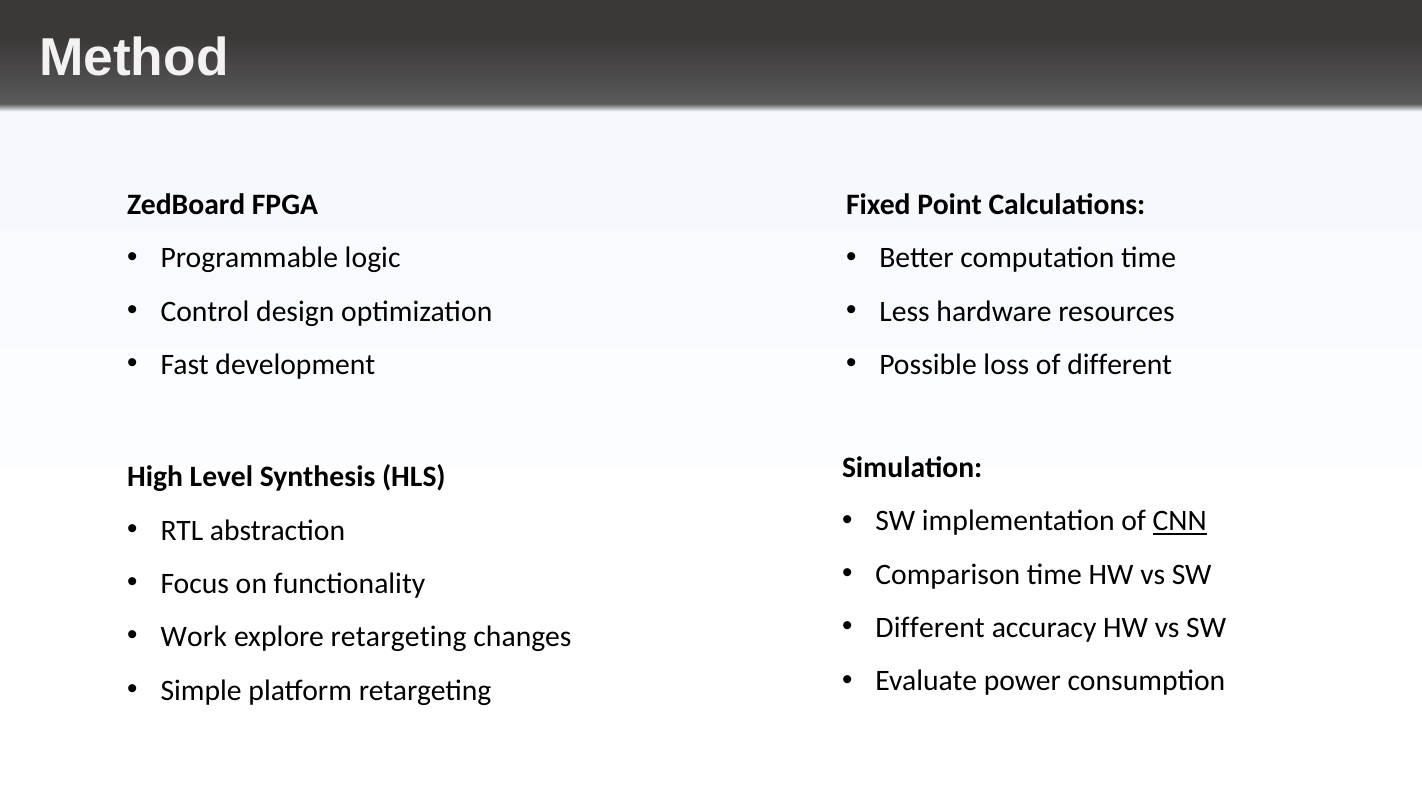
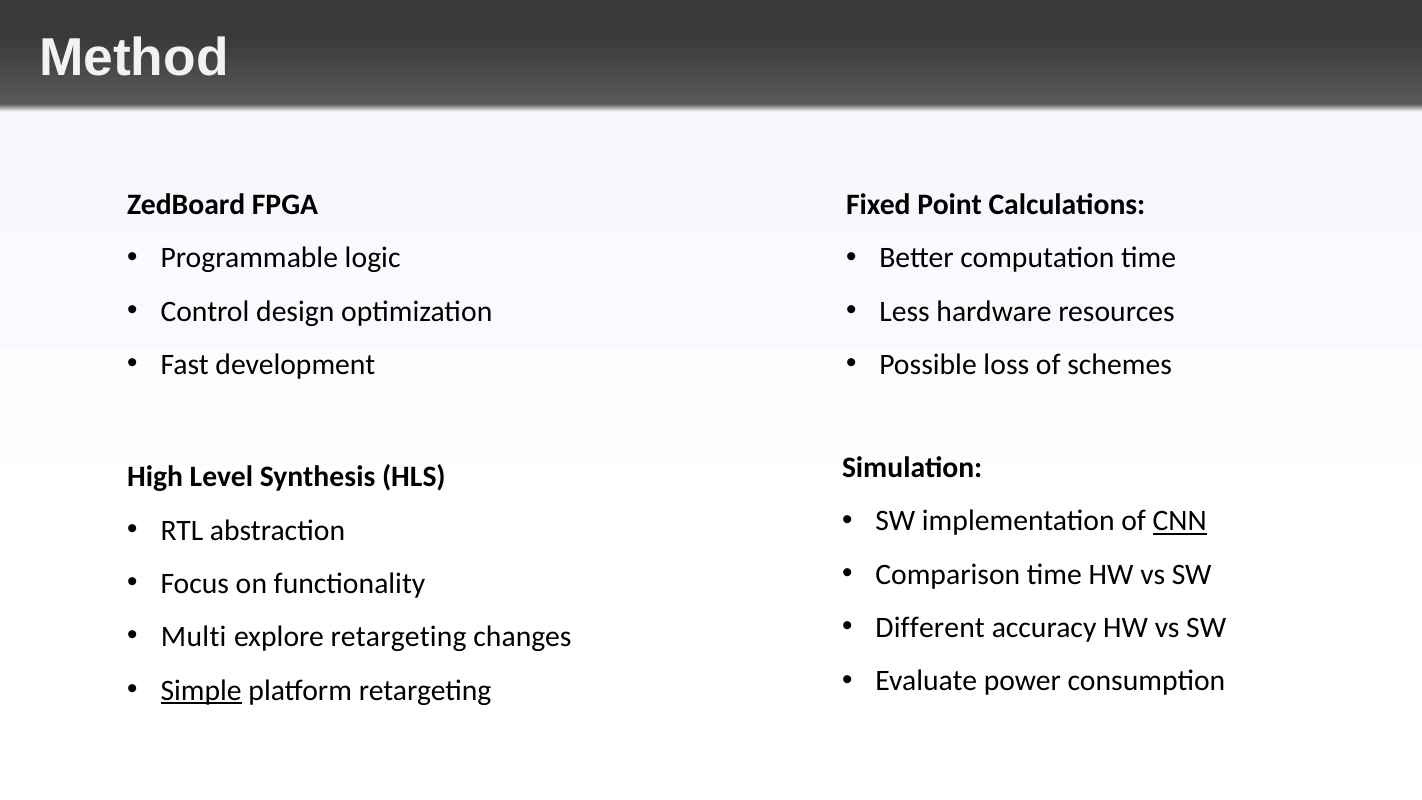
of different: different -> schemes (1120, 365)
Work: Work -> Multi (194, 637)
Simple underline: none -> present (201, 690)
